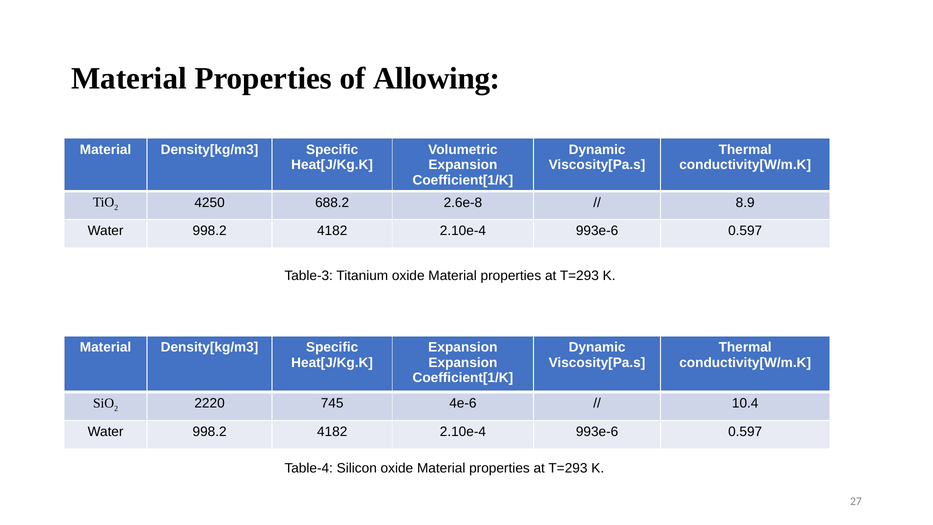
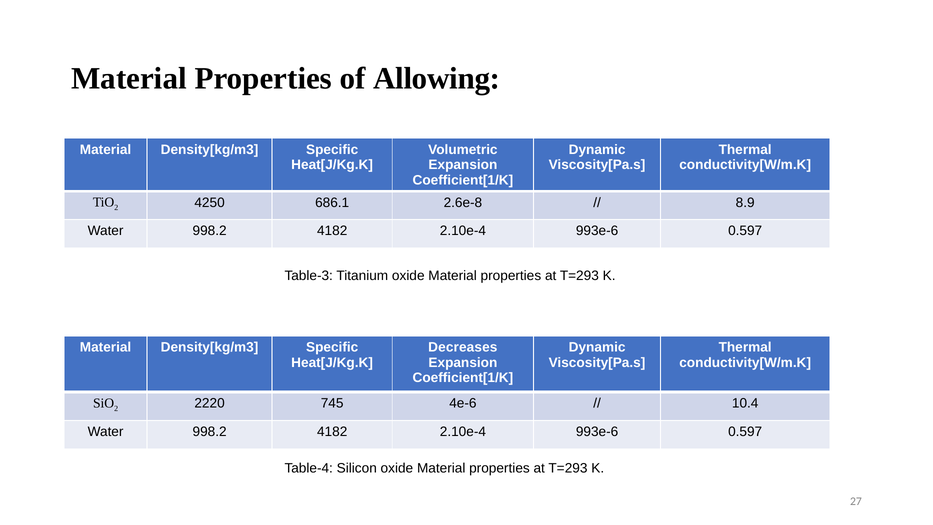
688.2: 688.2 -> 686.1 (332, 202)
Expansion: Expansion -> Decreases (463, 347)
